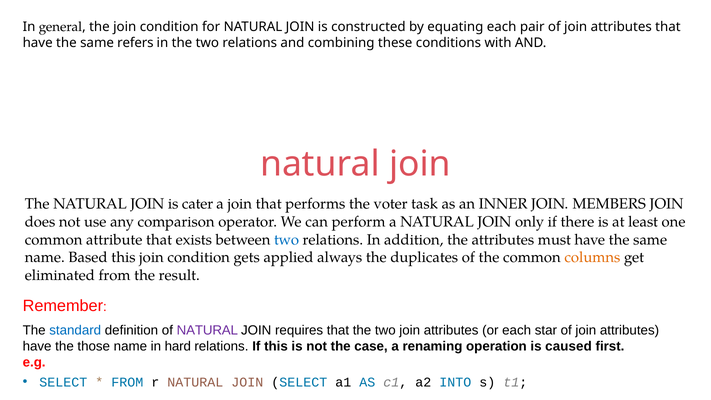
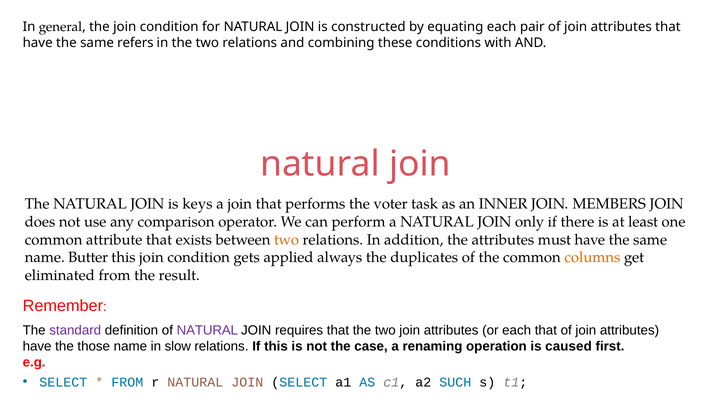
cater: cater -> keys (197, 204)
two colour: blue -> orange (287, 240)
Based: Based -> Butter (88, 257)
standard colour: blue -> purple (75, 331)
each star: star -> that (546, 331)
hard: hard -> slow (178, 347)
INTO: INTO -> SUCH (455, 382)
